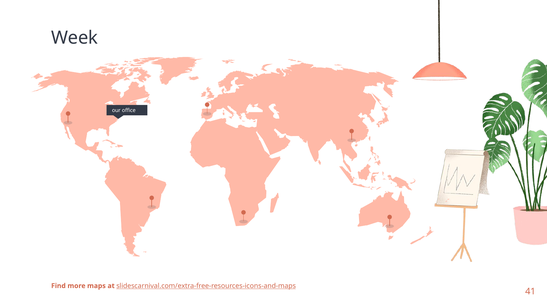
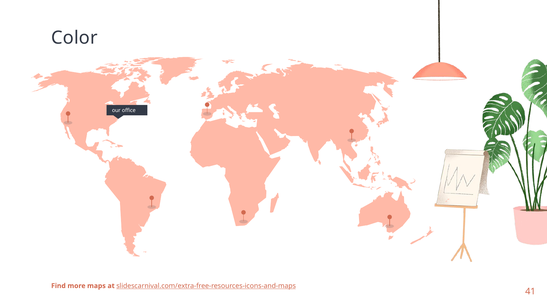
Week: Week -> Color (74, 38)
